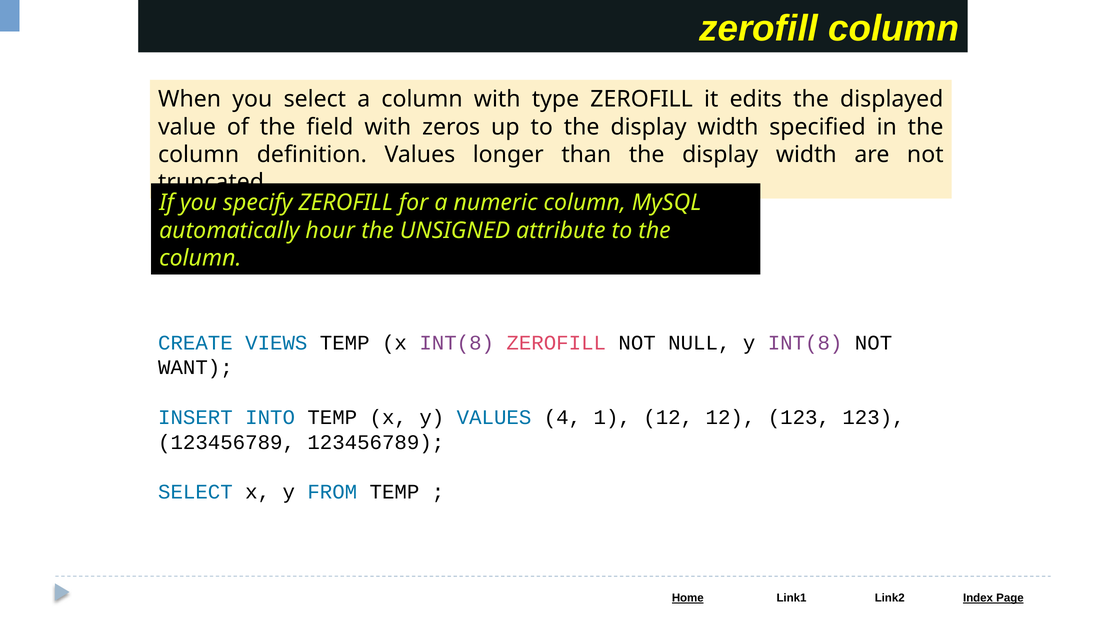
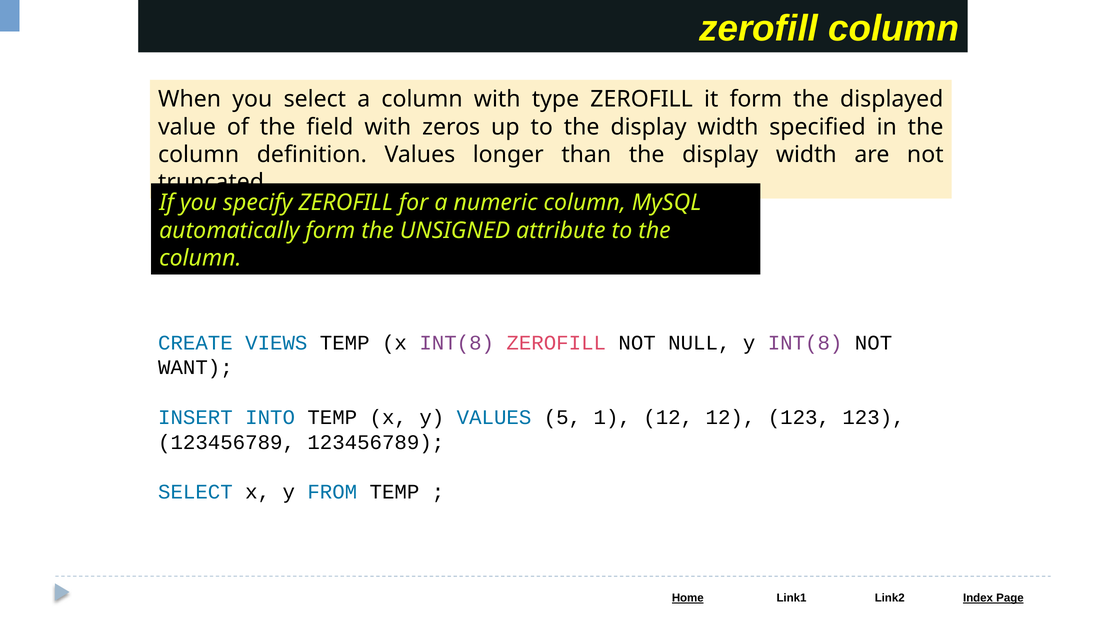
it edits: edits -> form (756, 99)
automatically hour: hour -> form (330, 231)
4: 4 -> 5 (562, 417)
